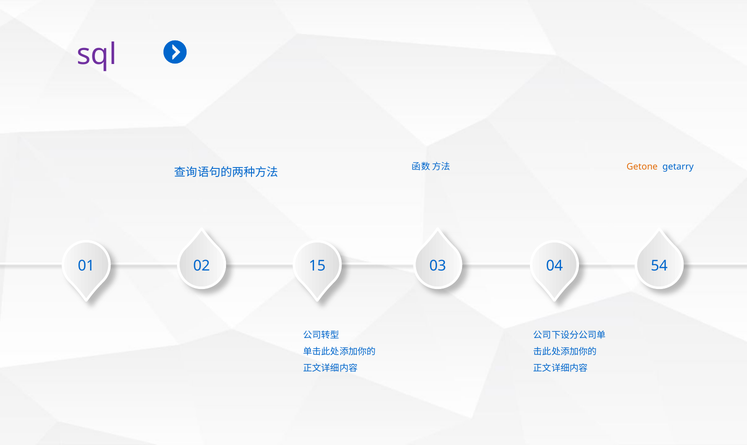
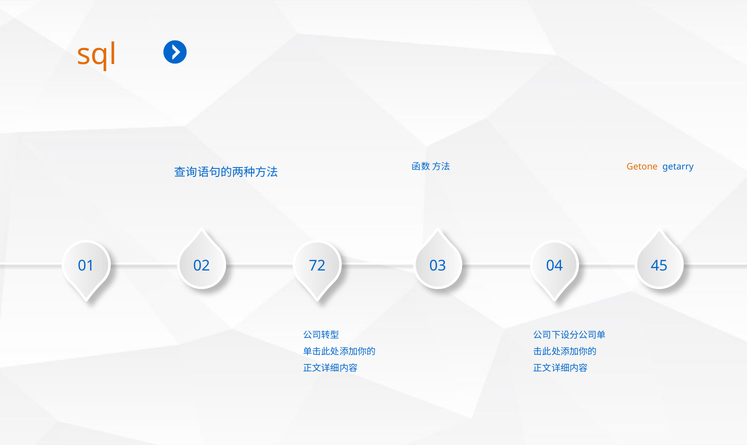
sql colour: purple -> orange (97, 55)
15: 15 -> 72 (317, 266)
54: 54 -> 45 (659, 266)
